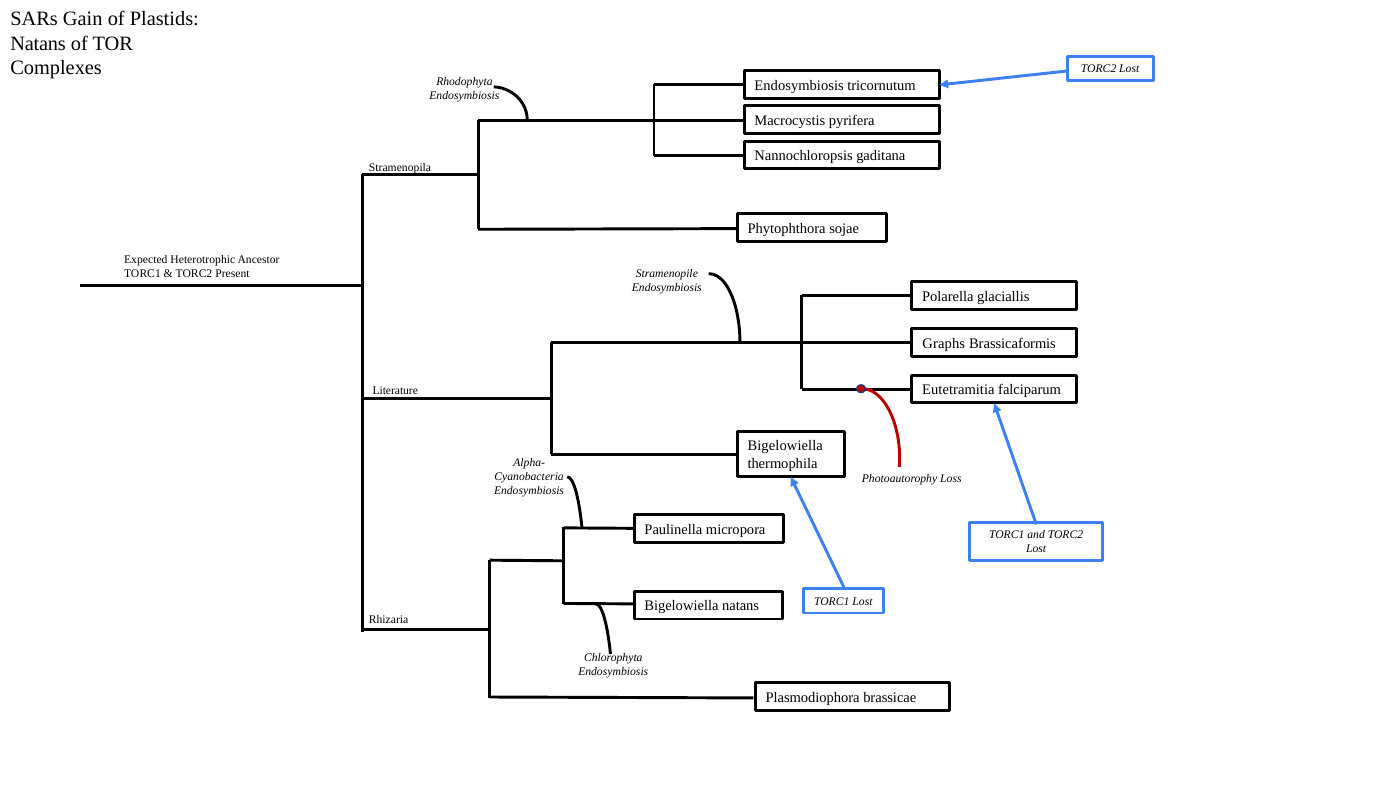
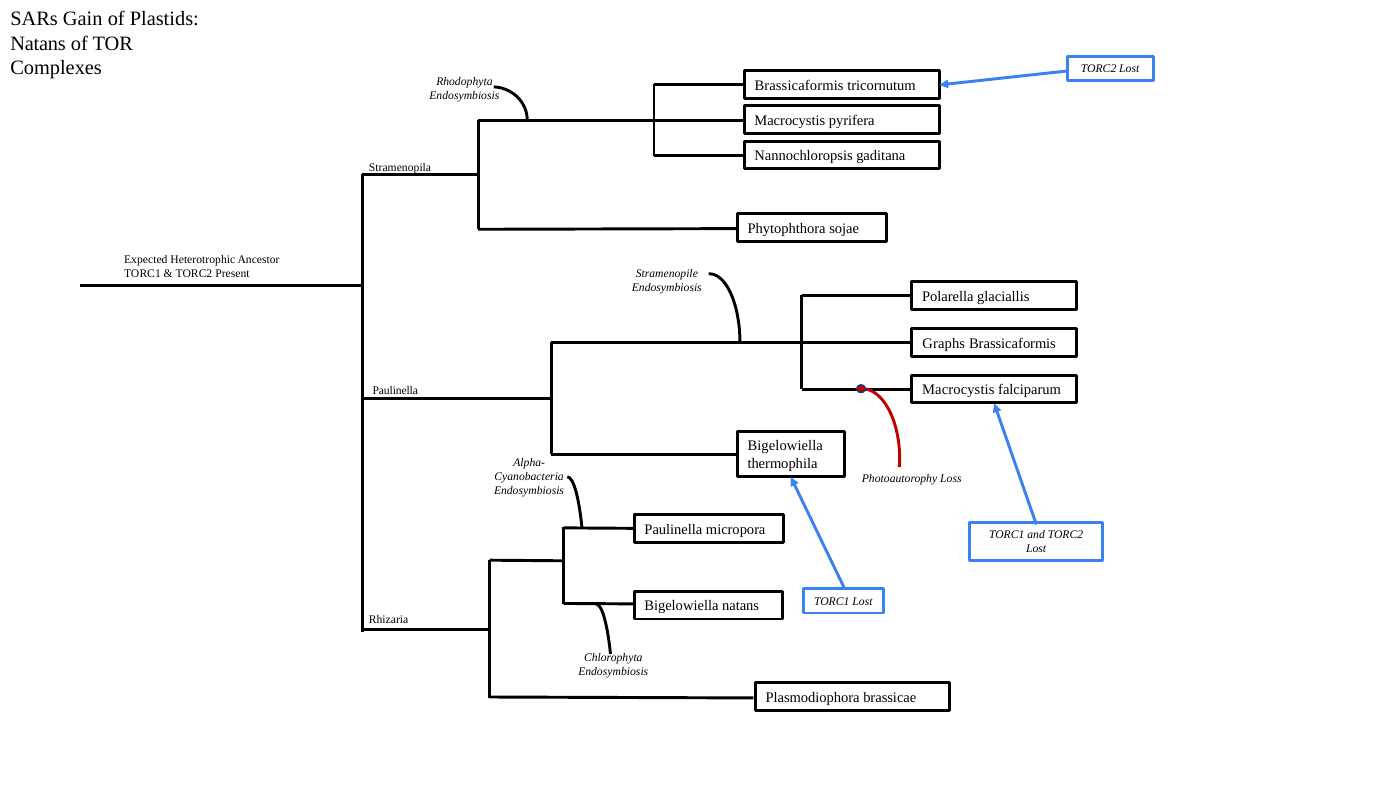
Endosymbiosis: Endosymbiosis -> Brassicaformis (799, 86)
Eutetramitia: Eutetramitia -> Macrocystis (958, 390)
Literature: Literature -> Paulinella (395, 390)
